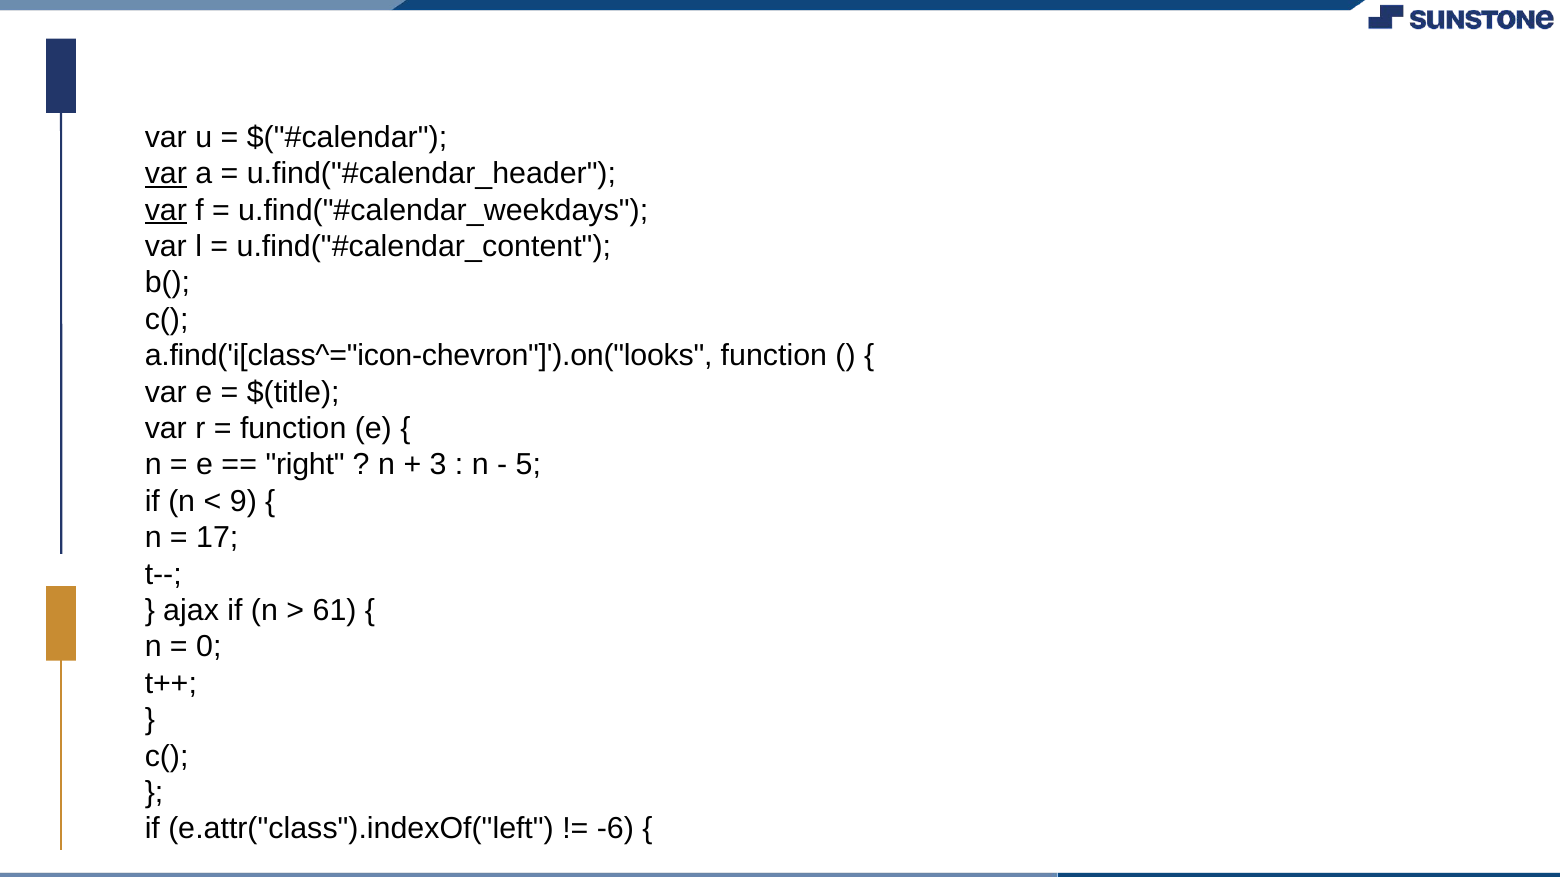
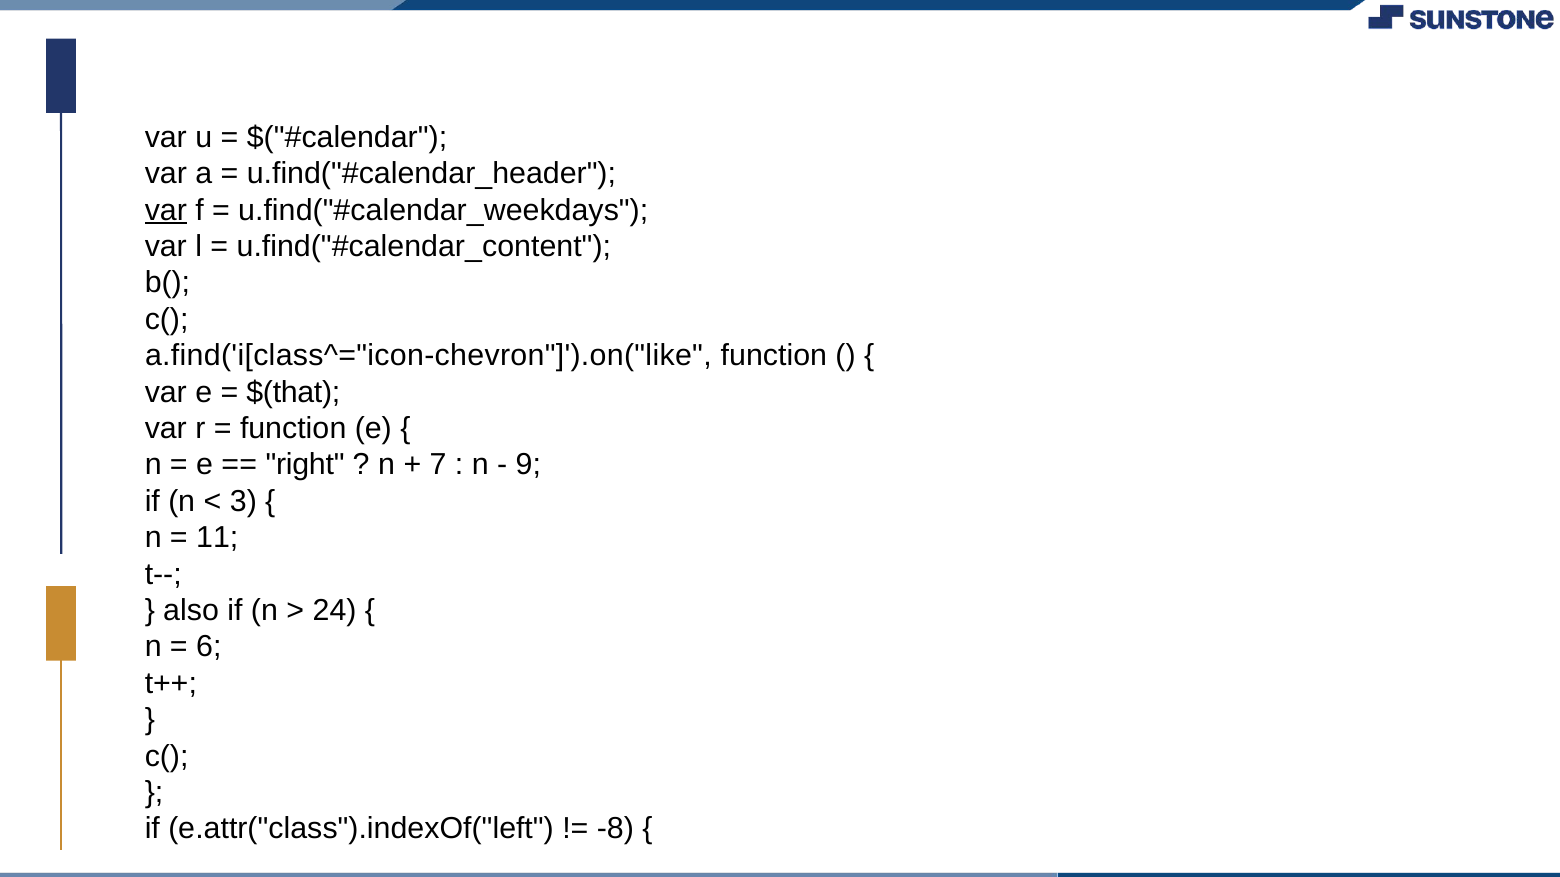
var underline: present -> none (166, 174)
a.find('i[class^="icon-chevron"]').on("looks: a.find('i[class^="icon-chevron"]').on("looks -> a.find('i[class^="icon-chevron"]').on("like (428, 356)
$(title: $(title -> $(that (293, 392)
3: 3 -> 7 (438, 465)
5: 5 -> 9 (528, 465)
9: 9 -> 3 (243, 502)
17: 17 -> 11 (217, 538)
ajax: ajax -> also (191, 611)
61: 61 -> 24 (335, 611)
0: 0 -> 6 (209, 647)
-6: -6 -> -8 (615, 829)
